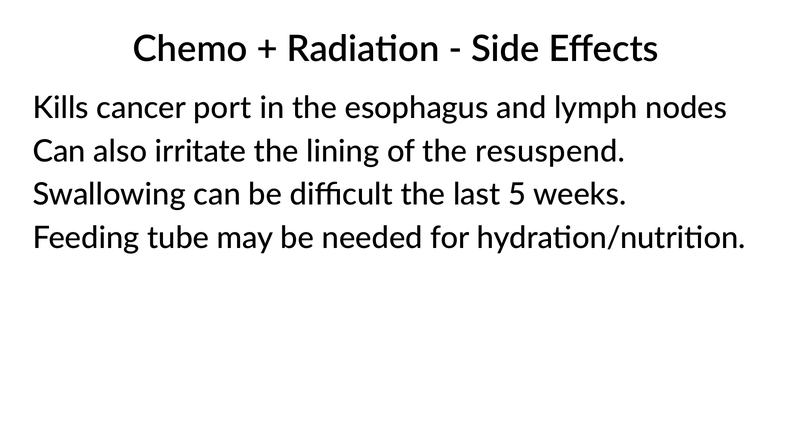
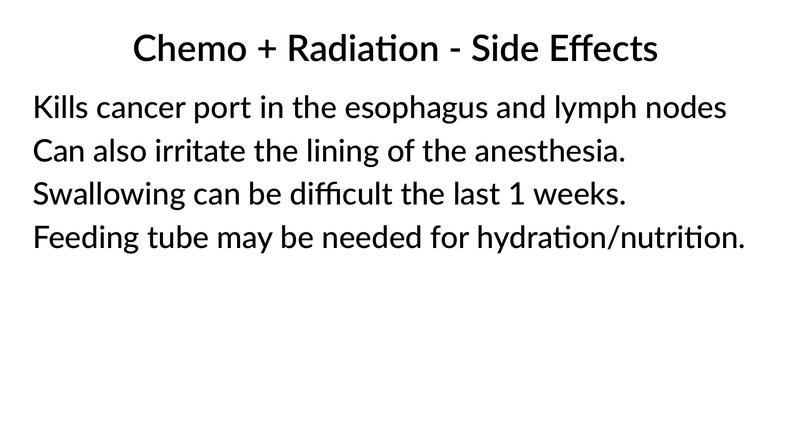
resuspend: resuspend -> anesthesia (550, 151)
5: 5 -> 1 (517, 195)
